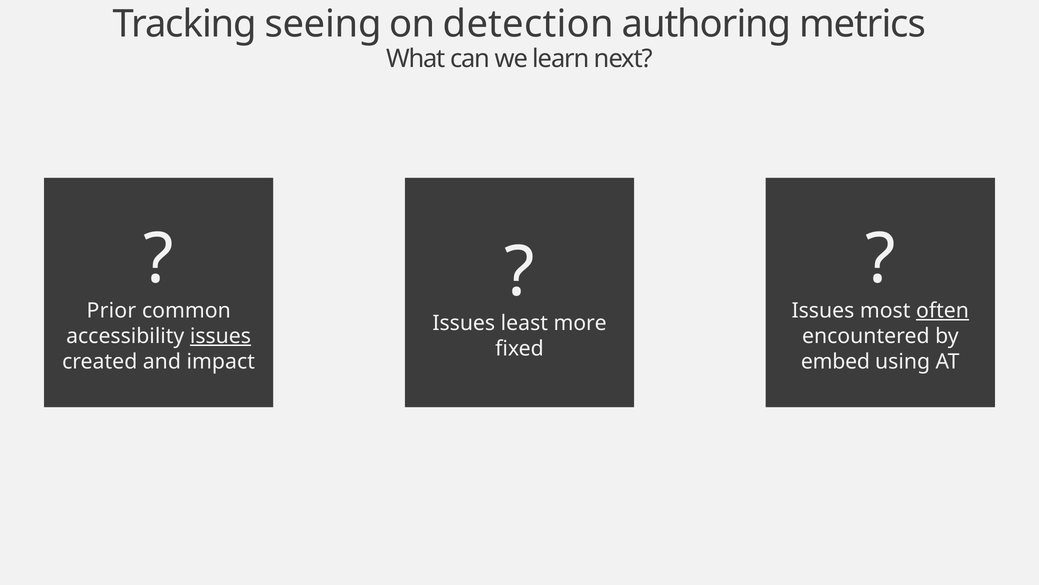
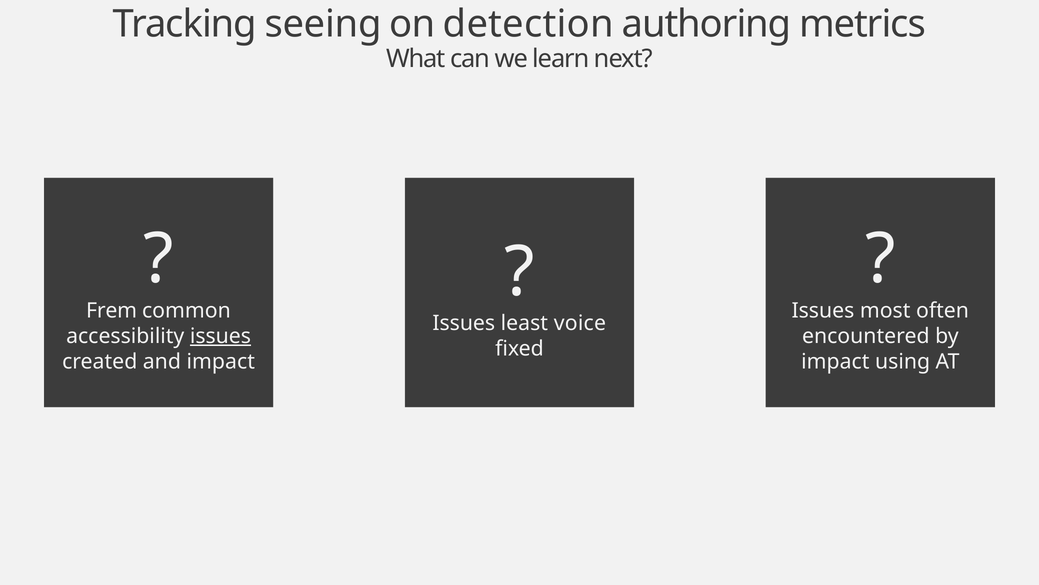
Prior: Prior -> Frem (112, 310)
often underline: present -> none (943, 310)
more: more -> voice (580, 323)
embed: embed -> impact (835, 361)
